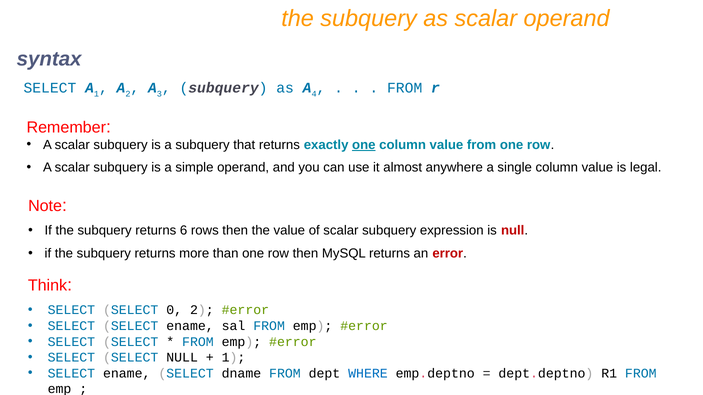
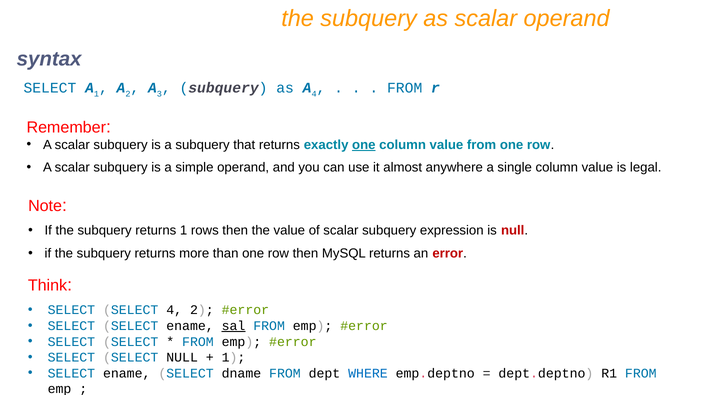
returns 6: 6 -> 1 (184, 231)
SELECT 0: 0 -> 4 (174, 310)
sal underline: none -> present (234, 326)
